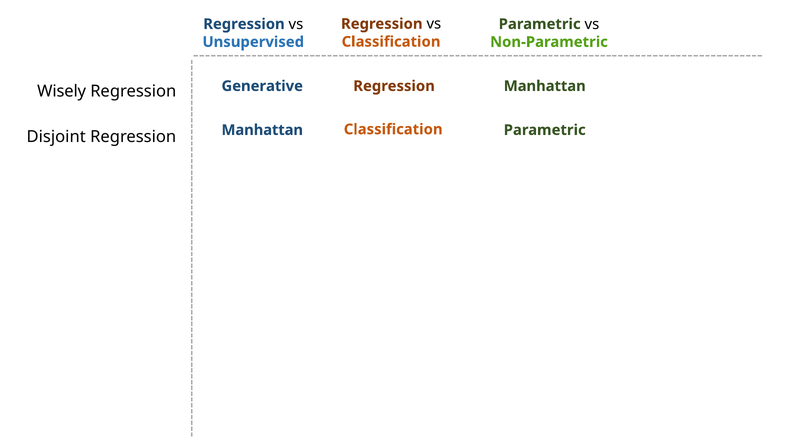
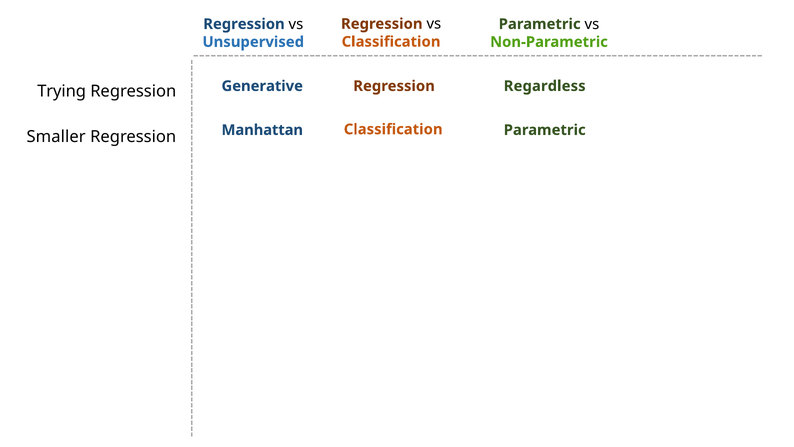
Manhattan: Manhattan -> Regardless (545, 86)
Wisely: Wisely -> Trying (62, 91)
Disjoint: Disjoint -> Smaller (56, 137)
